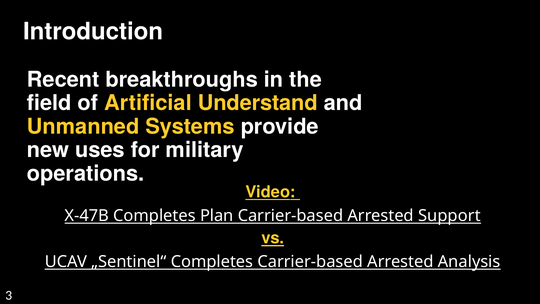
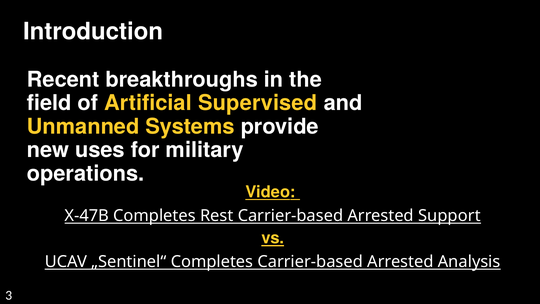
Understand: Understand -> Supervised (258, 103)
Plan: Plan -> Rest (217, 215)
